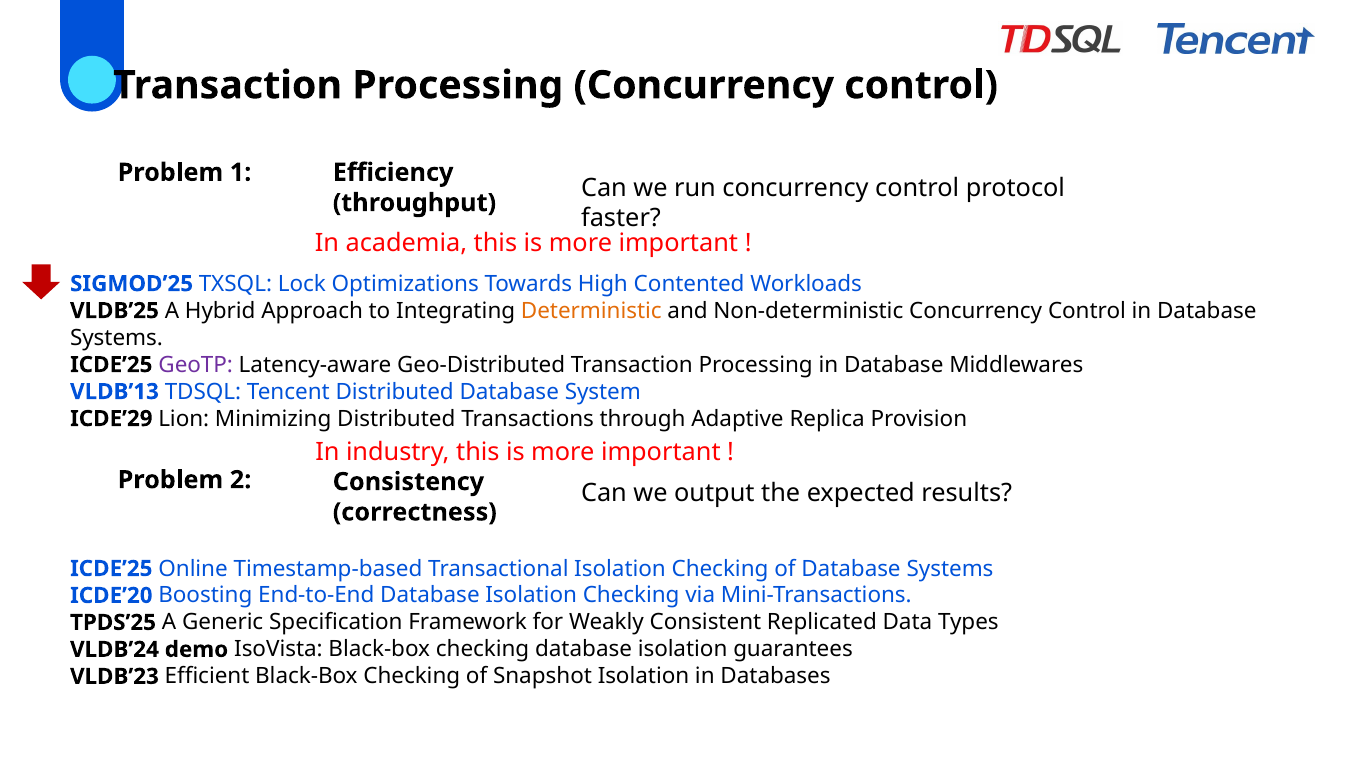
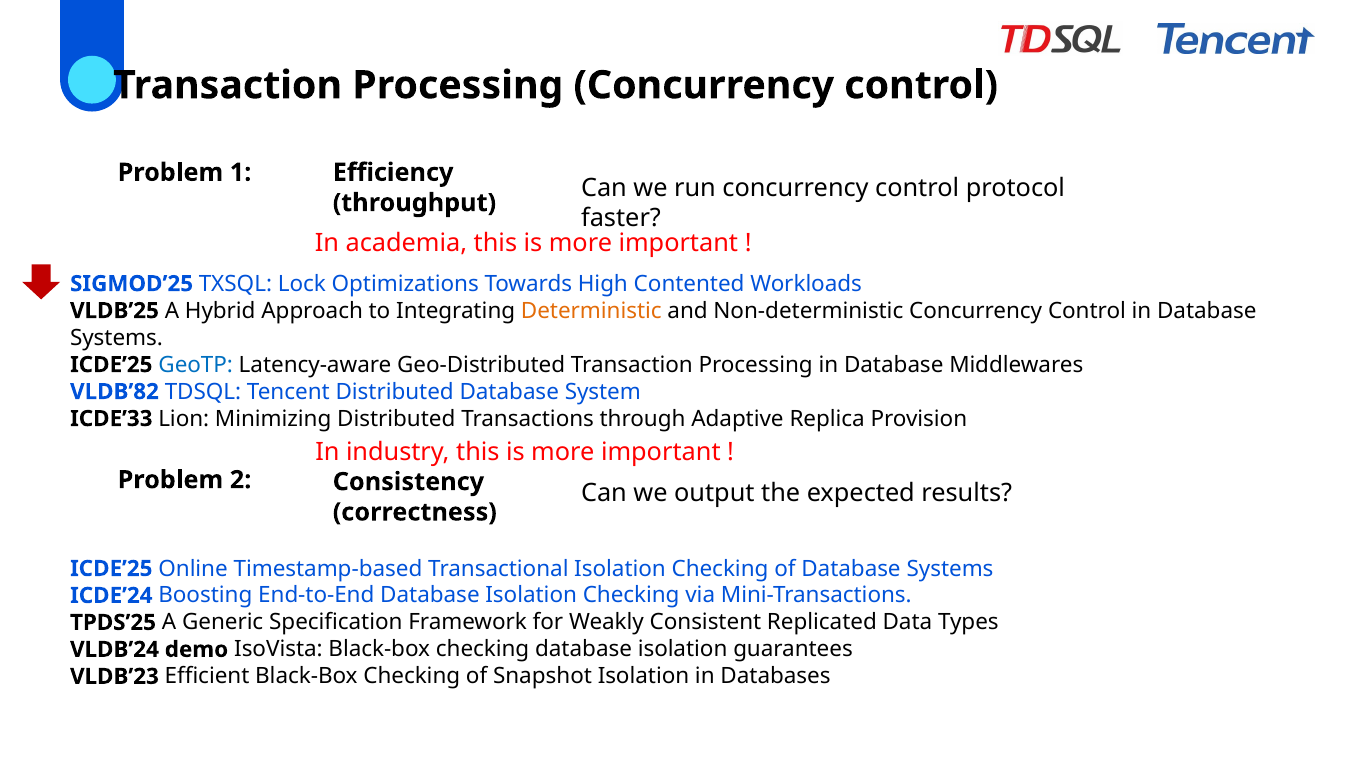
GeoTP colour: purple -> blue (196, 365)
VLDB’13: VLDB’13 -> VLDB’82 (114, 392)
ICDE’29: ICDE’29 -> ICDE’33 (111, 419)
ICDE’20: ICDE’20 -> ICDE’24 (111, 596)
